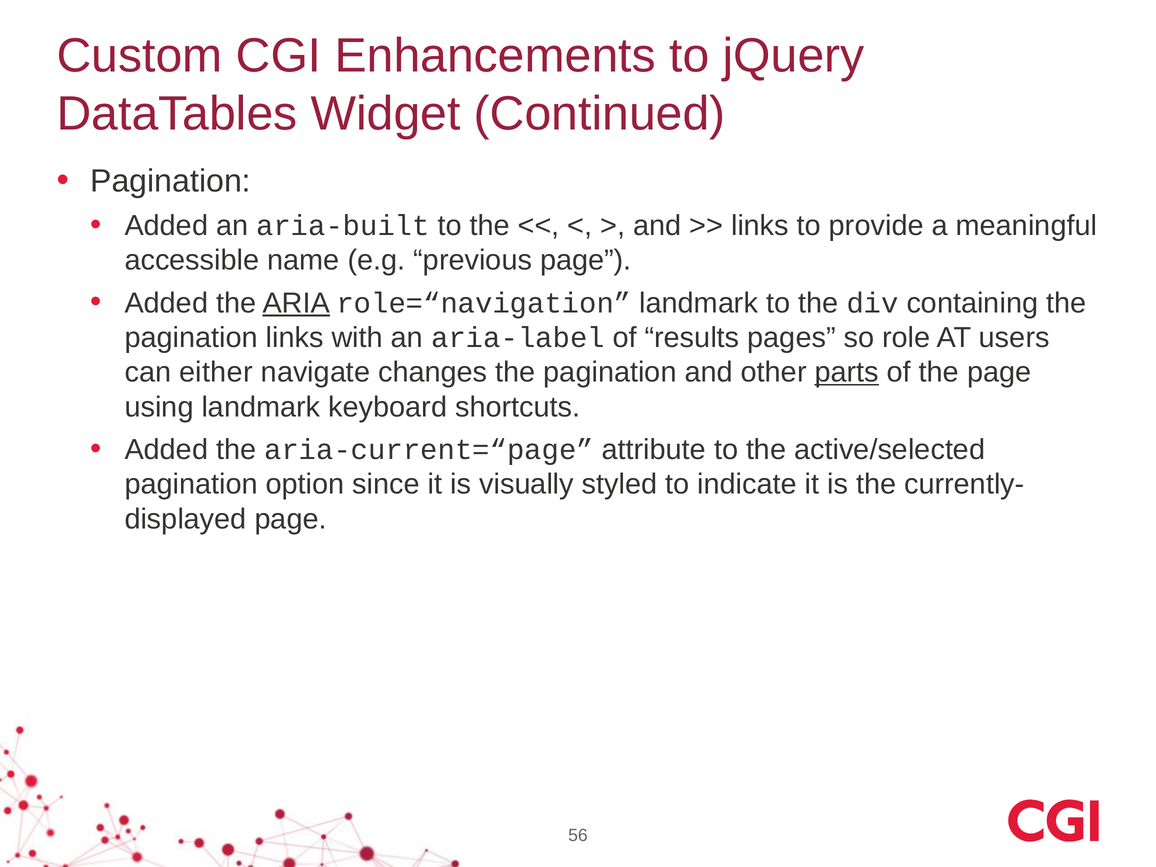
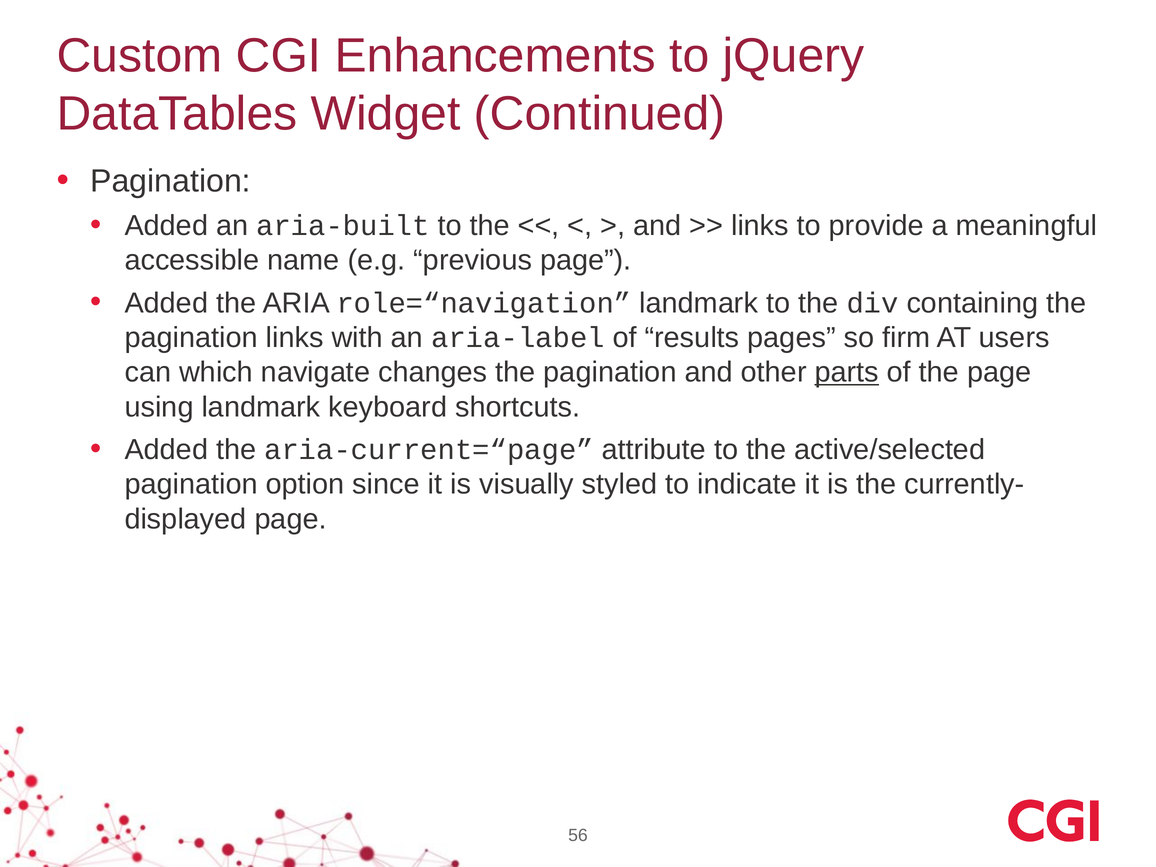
ARIA underline: present -> none (296, 303)
role: role -> firm (906, 338)
either: either -> which (216, 372)
